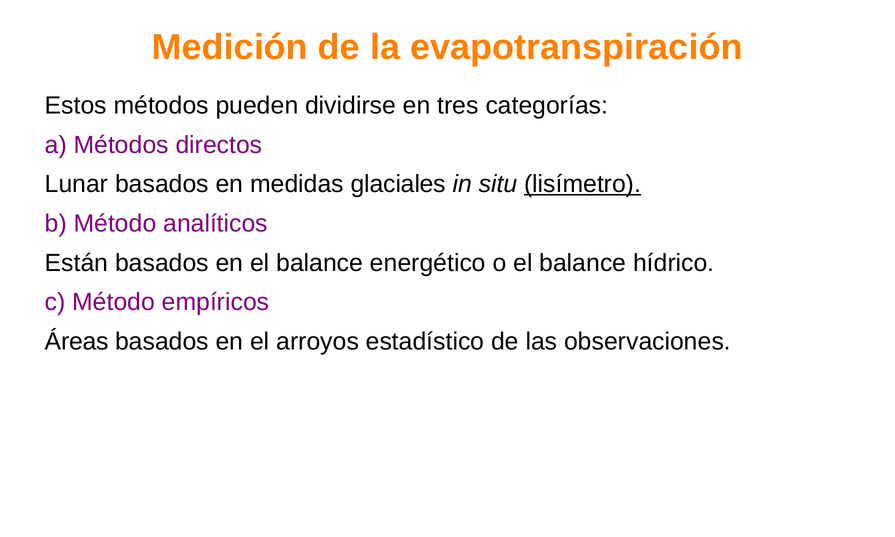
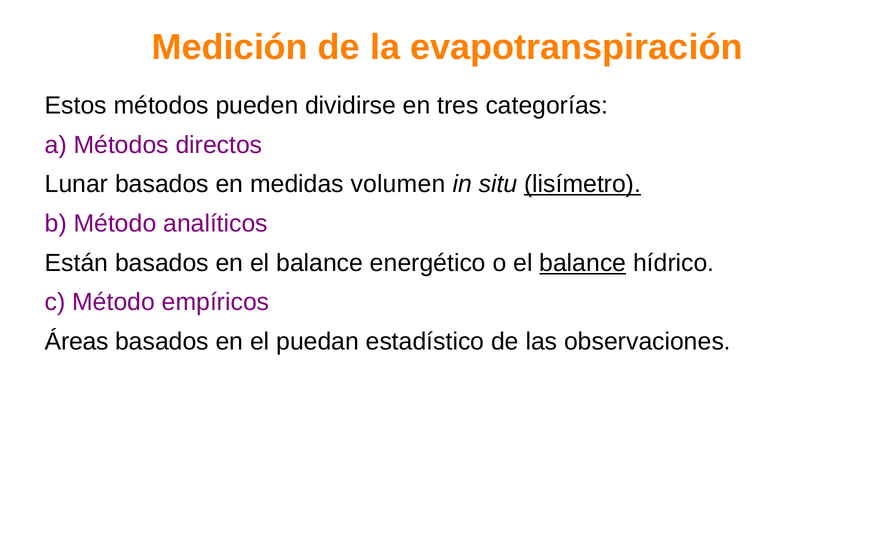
glaciales: glaciales -> volumen (398, 184)
balance underline: none -> present (583, 263)
arroyos: arroyos -> puedan (318, 342)
